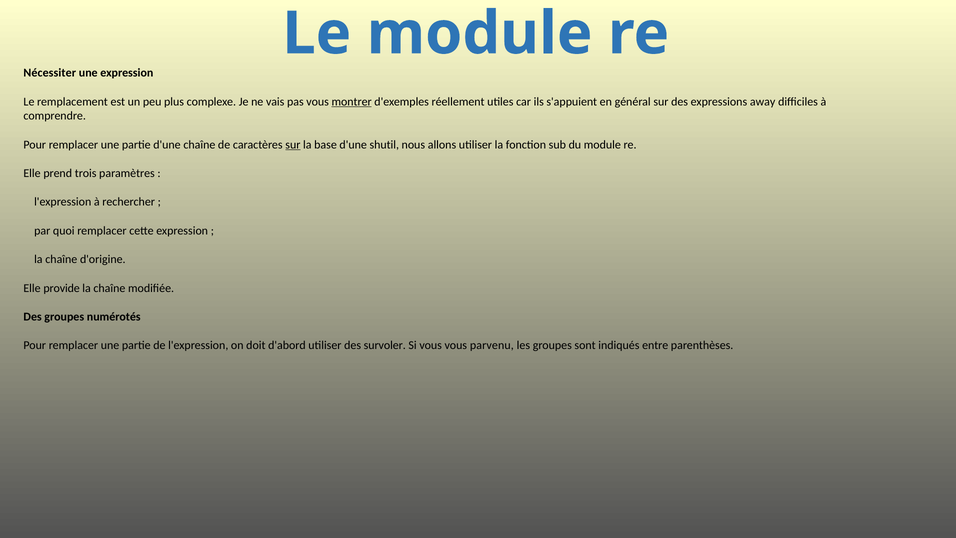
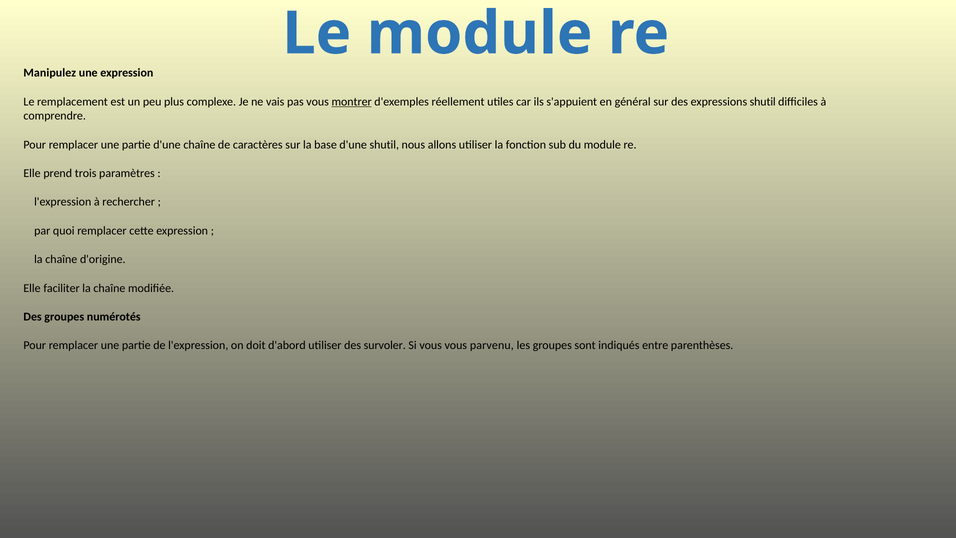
Nécessiter: Nécessiter -> Manipulez (50, 73)
expressions away: away -> shutil (763, 102)
sur underline: present -> none (293, 145)
provide: provide -> faciliter (62, 288)
